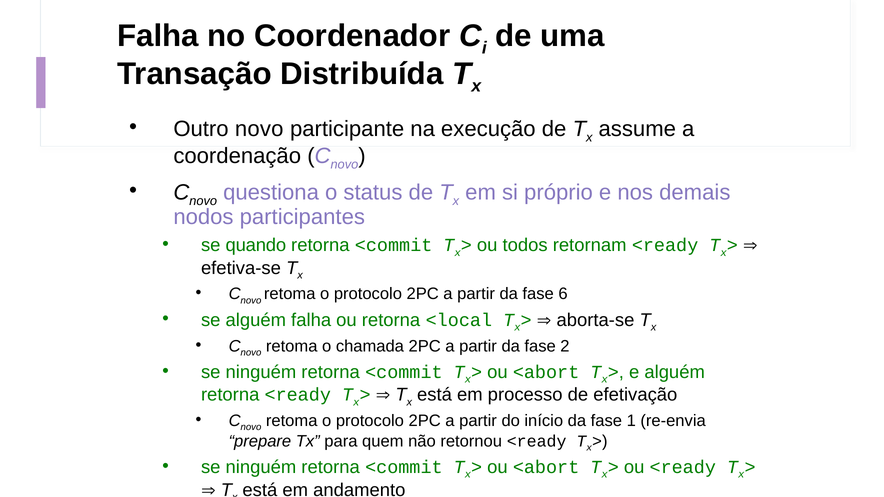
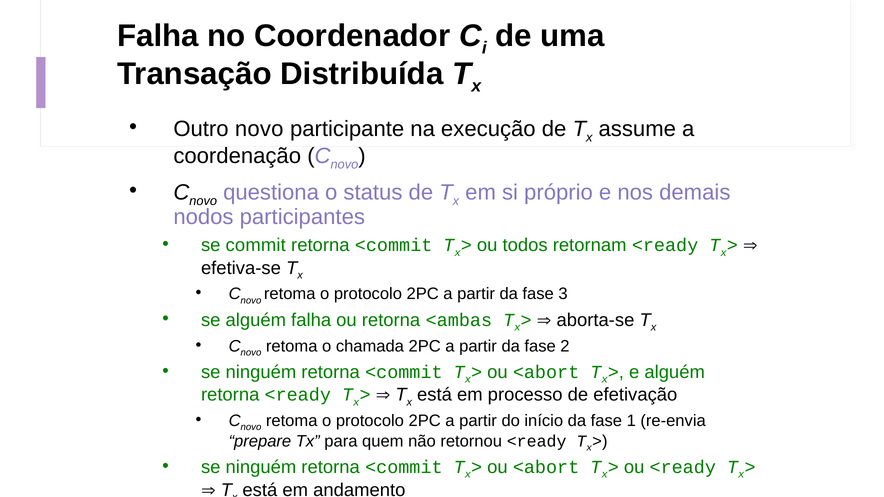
quando: quando -> commit (256, 245)
6: 6 -> 3 (563, 294)
<local: <local -> <ambas (459, 320)
